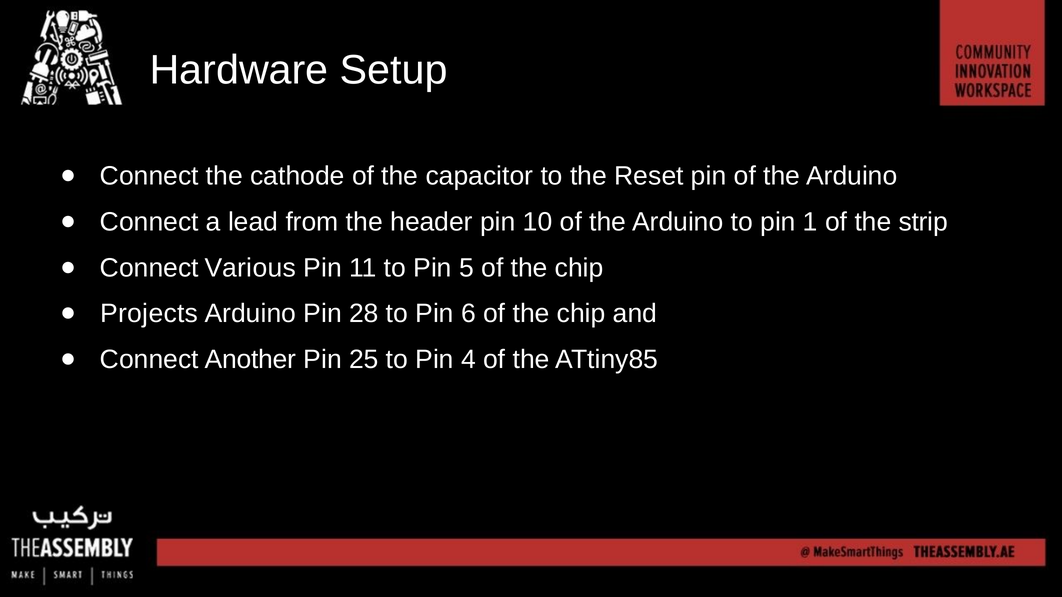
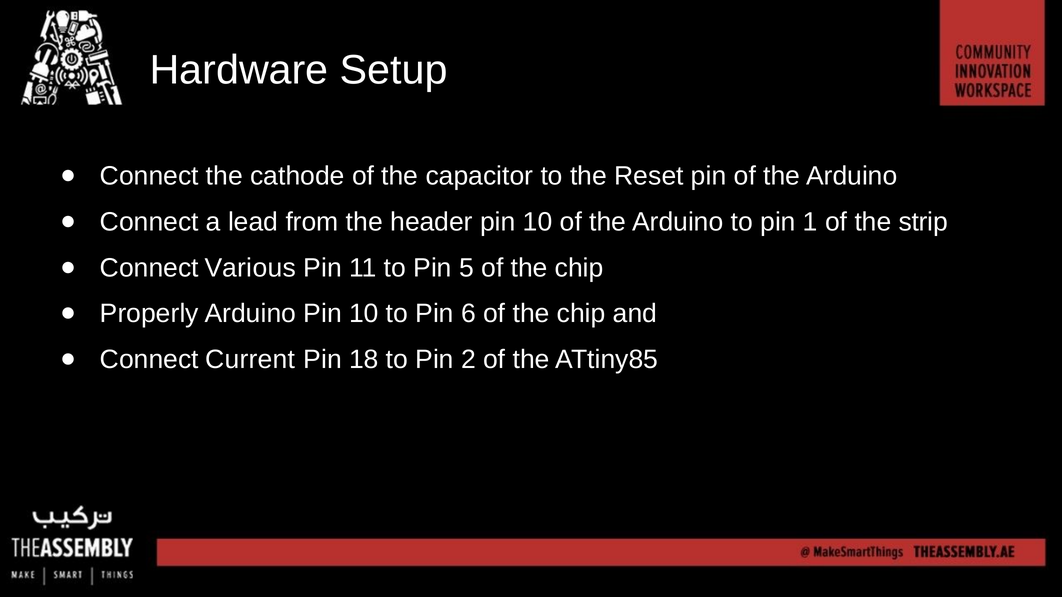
Projects: Projects -> Properly (149, 314)
Arduino Pin 28: 28 -> 10 (364, 314)
Another: Another -> Current (250, 360)
25: 25 -> 18 (364, 360)
4: 4 -> 2 (469, 360)
